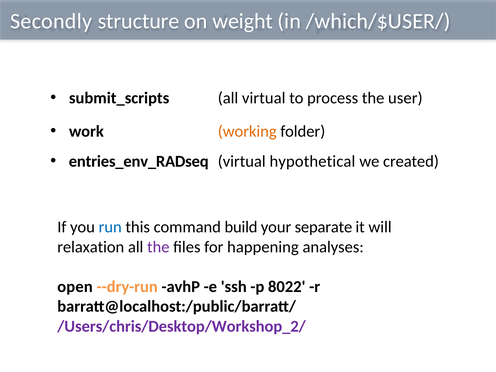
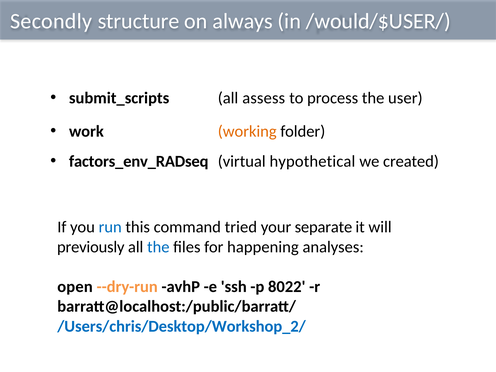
weight: weight -> always (243, 21)
/which/$USER/: /which/$USER/ -> /would/$USER/ (378, 21)
all virtual: virtual -> assess (264, 98)
entries_env_RADseq: entries_env_RADseq -> factors_env_RADseq (139, 161)
build: build -> tried (241, 227)
relaxation: relaxation -> previously (91, 247)
the colour: purple -> blue (158, 247)
/Users/chris/Desktop/Workshop_2/ colour: purple -> blue (182, 326)
